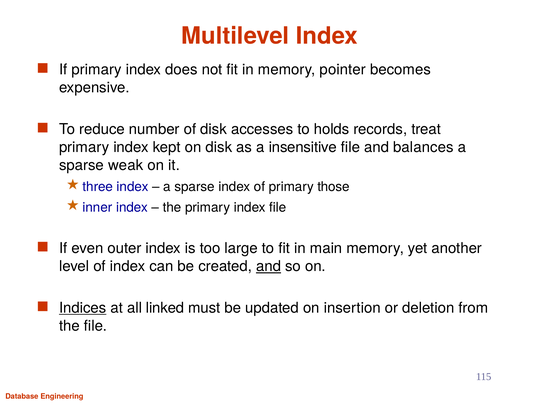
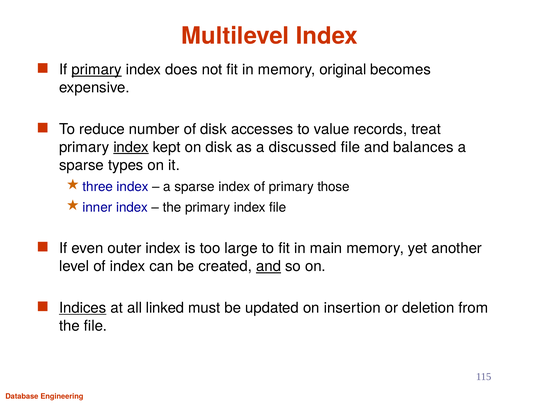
primary underline: none -> present (97, 70)
pointer: pointer -> original (343, 70)
holds: holds -> value (332, 129)
index underline: none -> present (131, 147)
insensitive: insensitive -> discussed (303, 147)
weak: weak -> types (126, 165)
